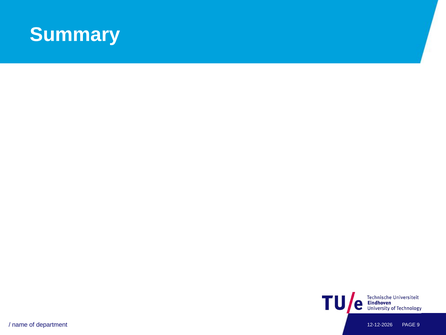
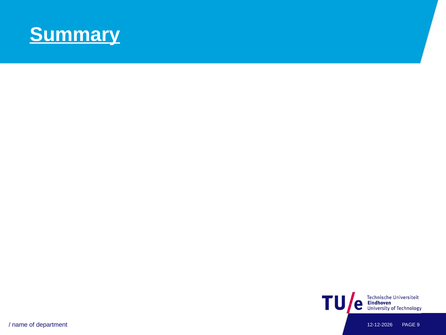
Summary underline: none -> present (75, 34)
